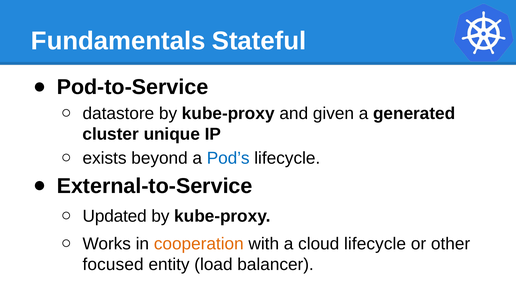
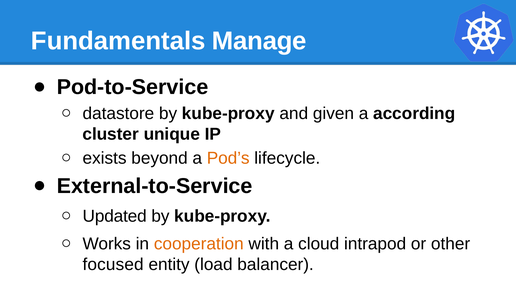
Stateful: Stateful -> Manage (259, 41)
generated: generated -> according (414, 114)
Pod’s colour: blue -> orange (228, 158)
cloud lifecycle: lifecycle -> intrapod (375, 244)
